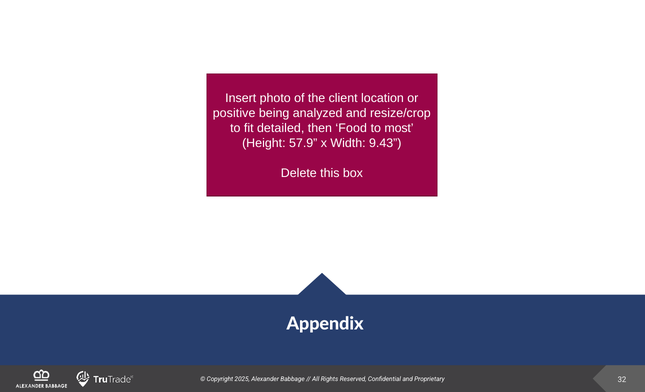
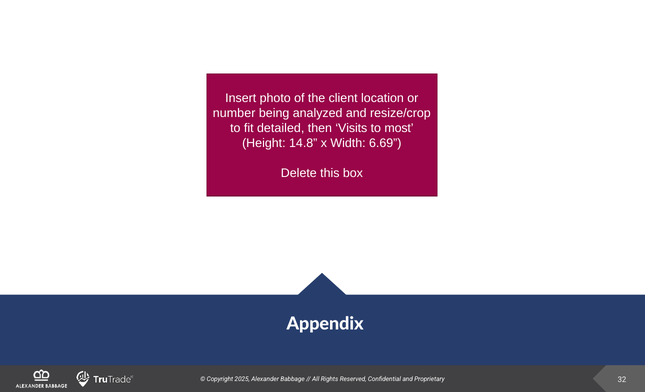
positive: positive -> number (234, 113)
Food: Food -> Visits (351, 128)
57.9: 57.9 -> 14.8 (303, 143)
9.43: 9.43 -> 6.69 (385, 143)
